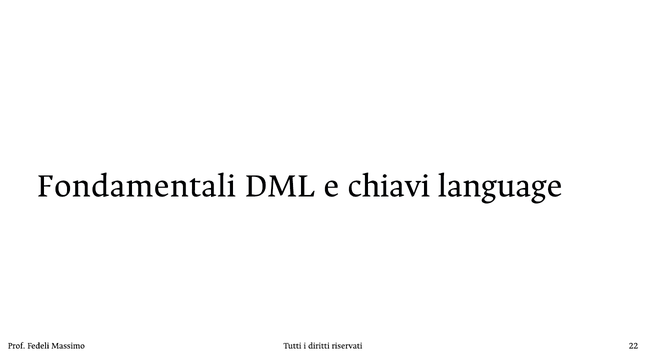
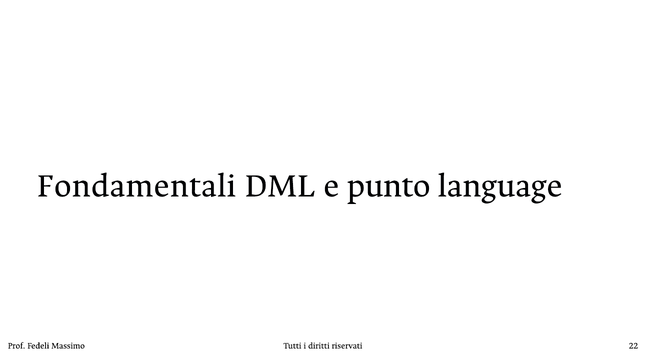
chiavi: chiavi -> punto (389, 185)
